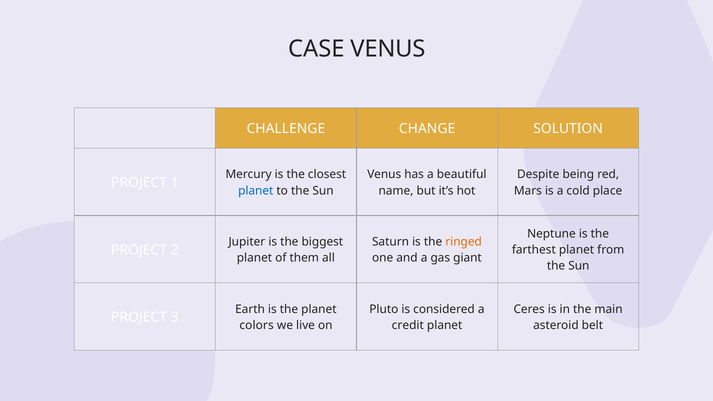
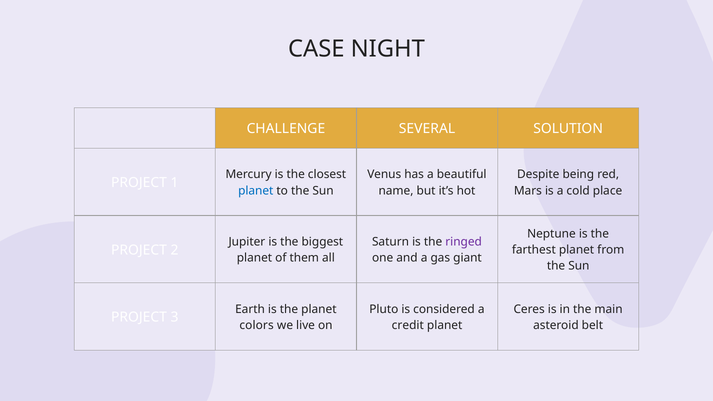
CASE VENUS: VENUS -> NIGHT (388, 49)
CHANGE: CHANGE -> SEVERAL (427, 129)
ringed colour: orange -> purple (464, 242)
